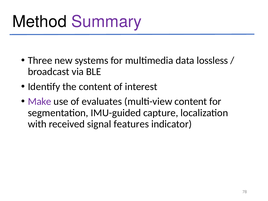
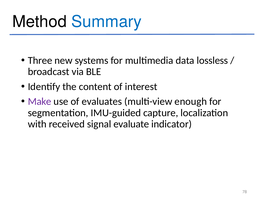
Summary colour: purple -> blue (106, 22)
multi-view content: content -> enough (191, 102)
features: features -> evaluate (131, 124)
